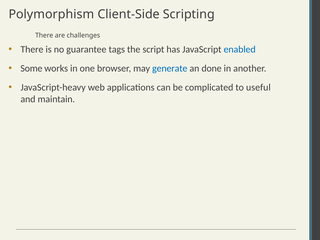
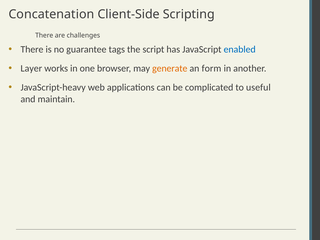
Polymorphism: Polymorphism -> Concatenation (51, 14)
Some: Some -> Layer (31, 68)
generate colour: blue -> orange (170, 68)
done: done -> form (211, 68)
